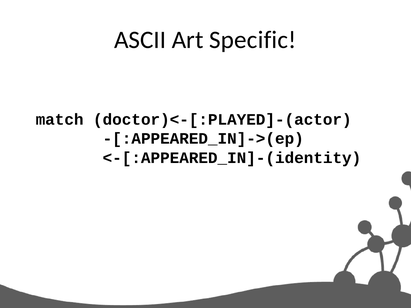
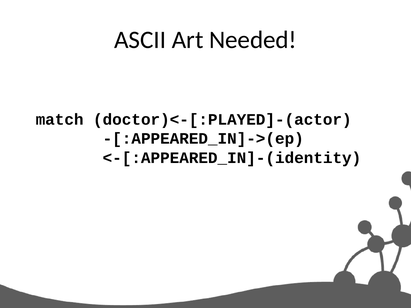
Specific: Specific -> Needed (253, 40)
